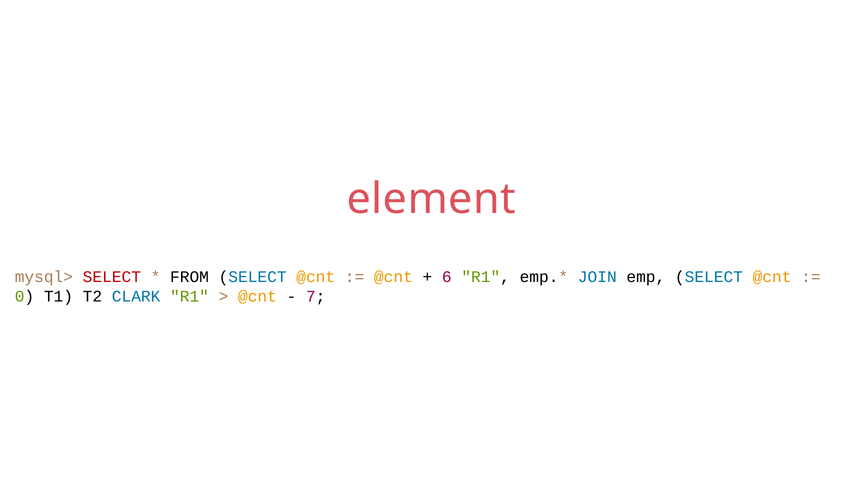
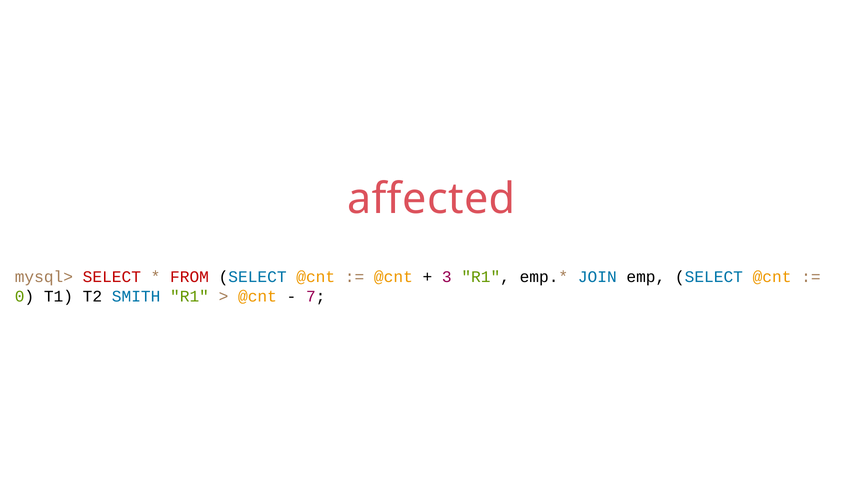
element: element -> affected (431, 199)
FROM colour: black -> red (190, 277)
6: 6 -> 3 (447, 277)
CLARK: CLARK -> SMITH (136, 297)
